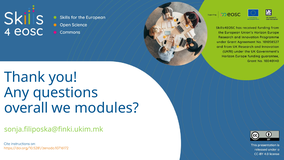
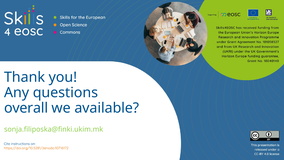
modules: modules -> available (107, 108)
